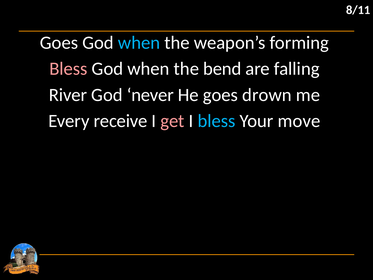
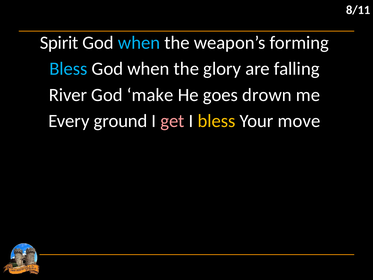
Goes: Goes -> Spirit (59, 43)
Bless colour: pink -> light blue (68, 69)
bend: bend -> glory (222, 69)
never: never -> make (150, 95)
receive: receive -> ground (121, 121)
bless colour: light blue -> yellow (216, 121)
